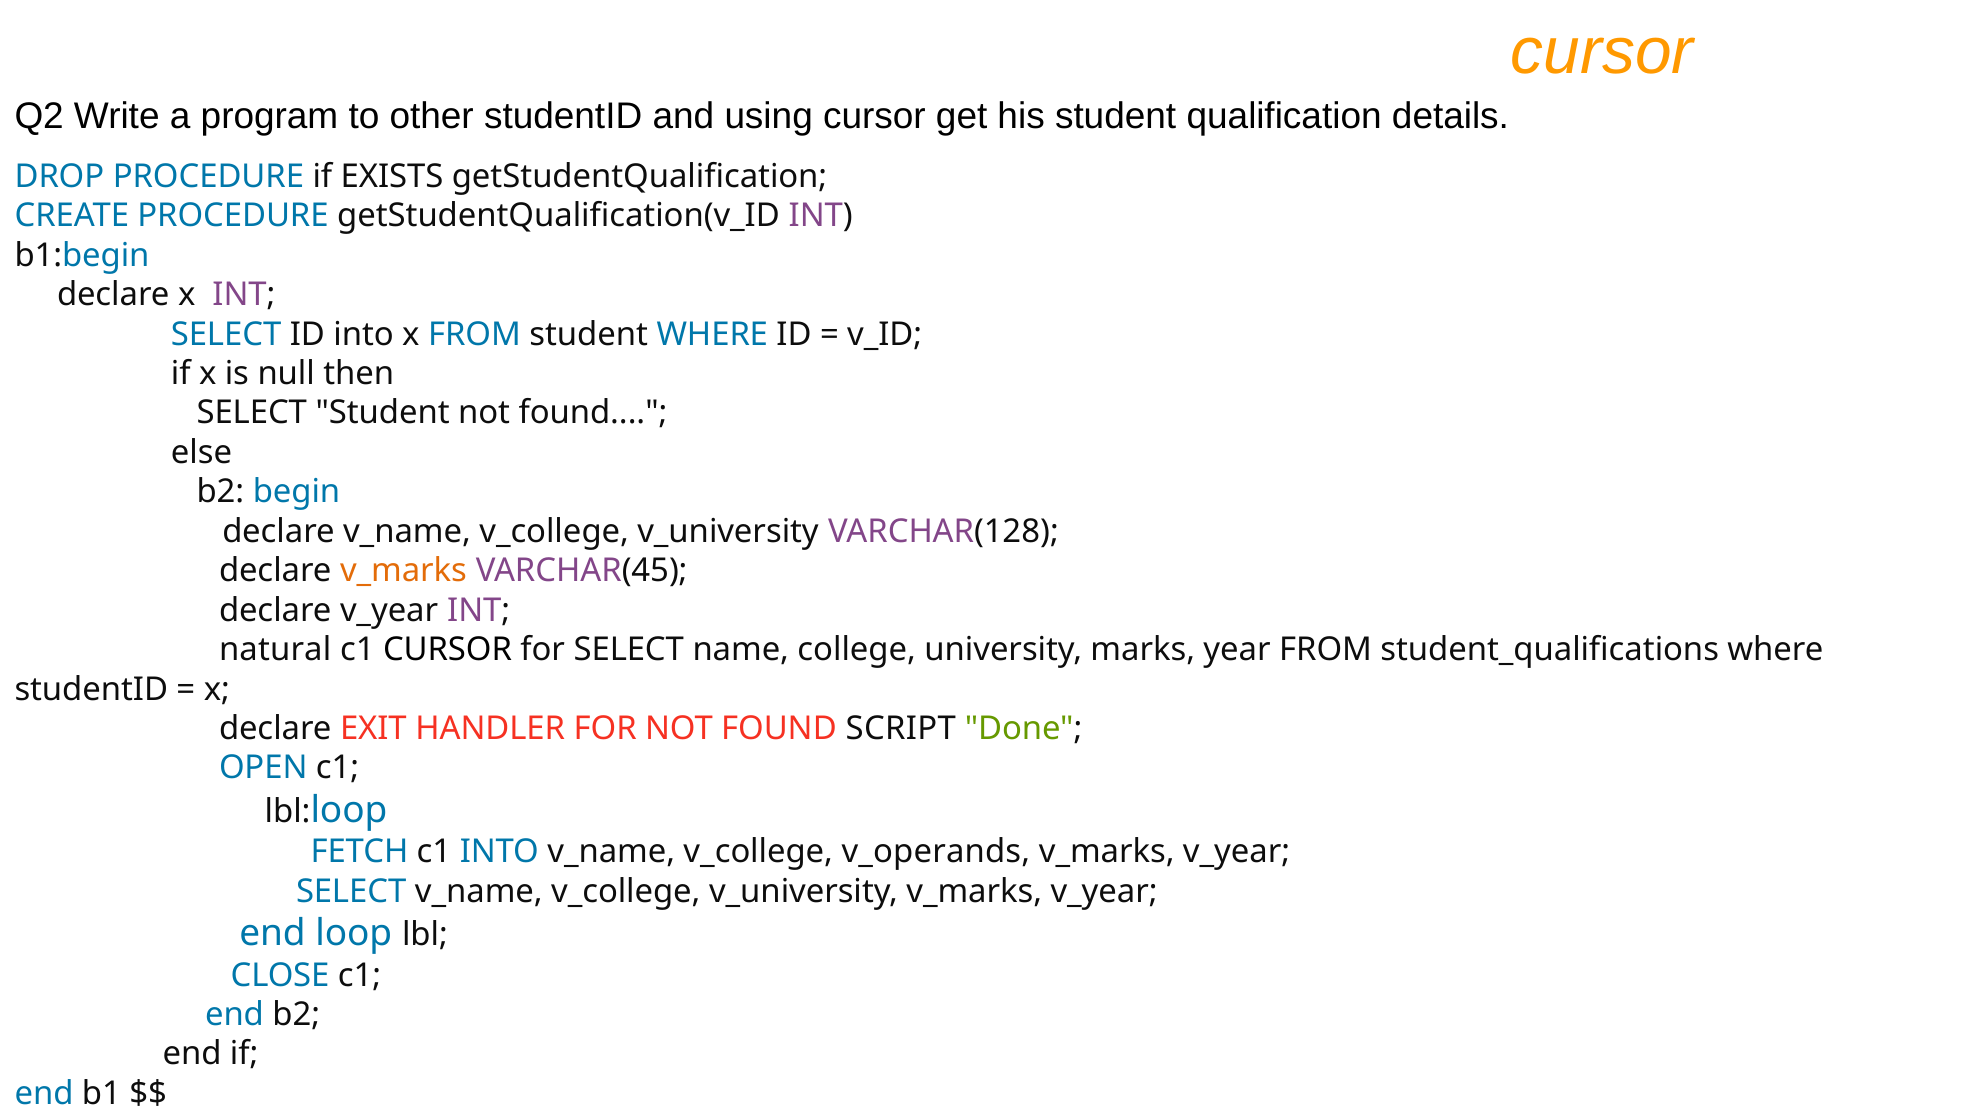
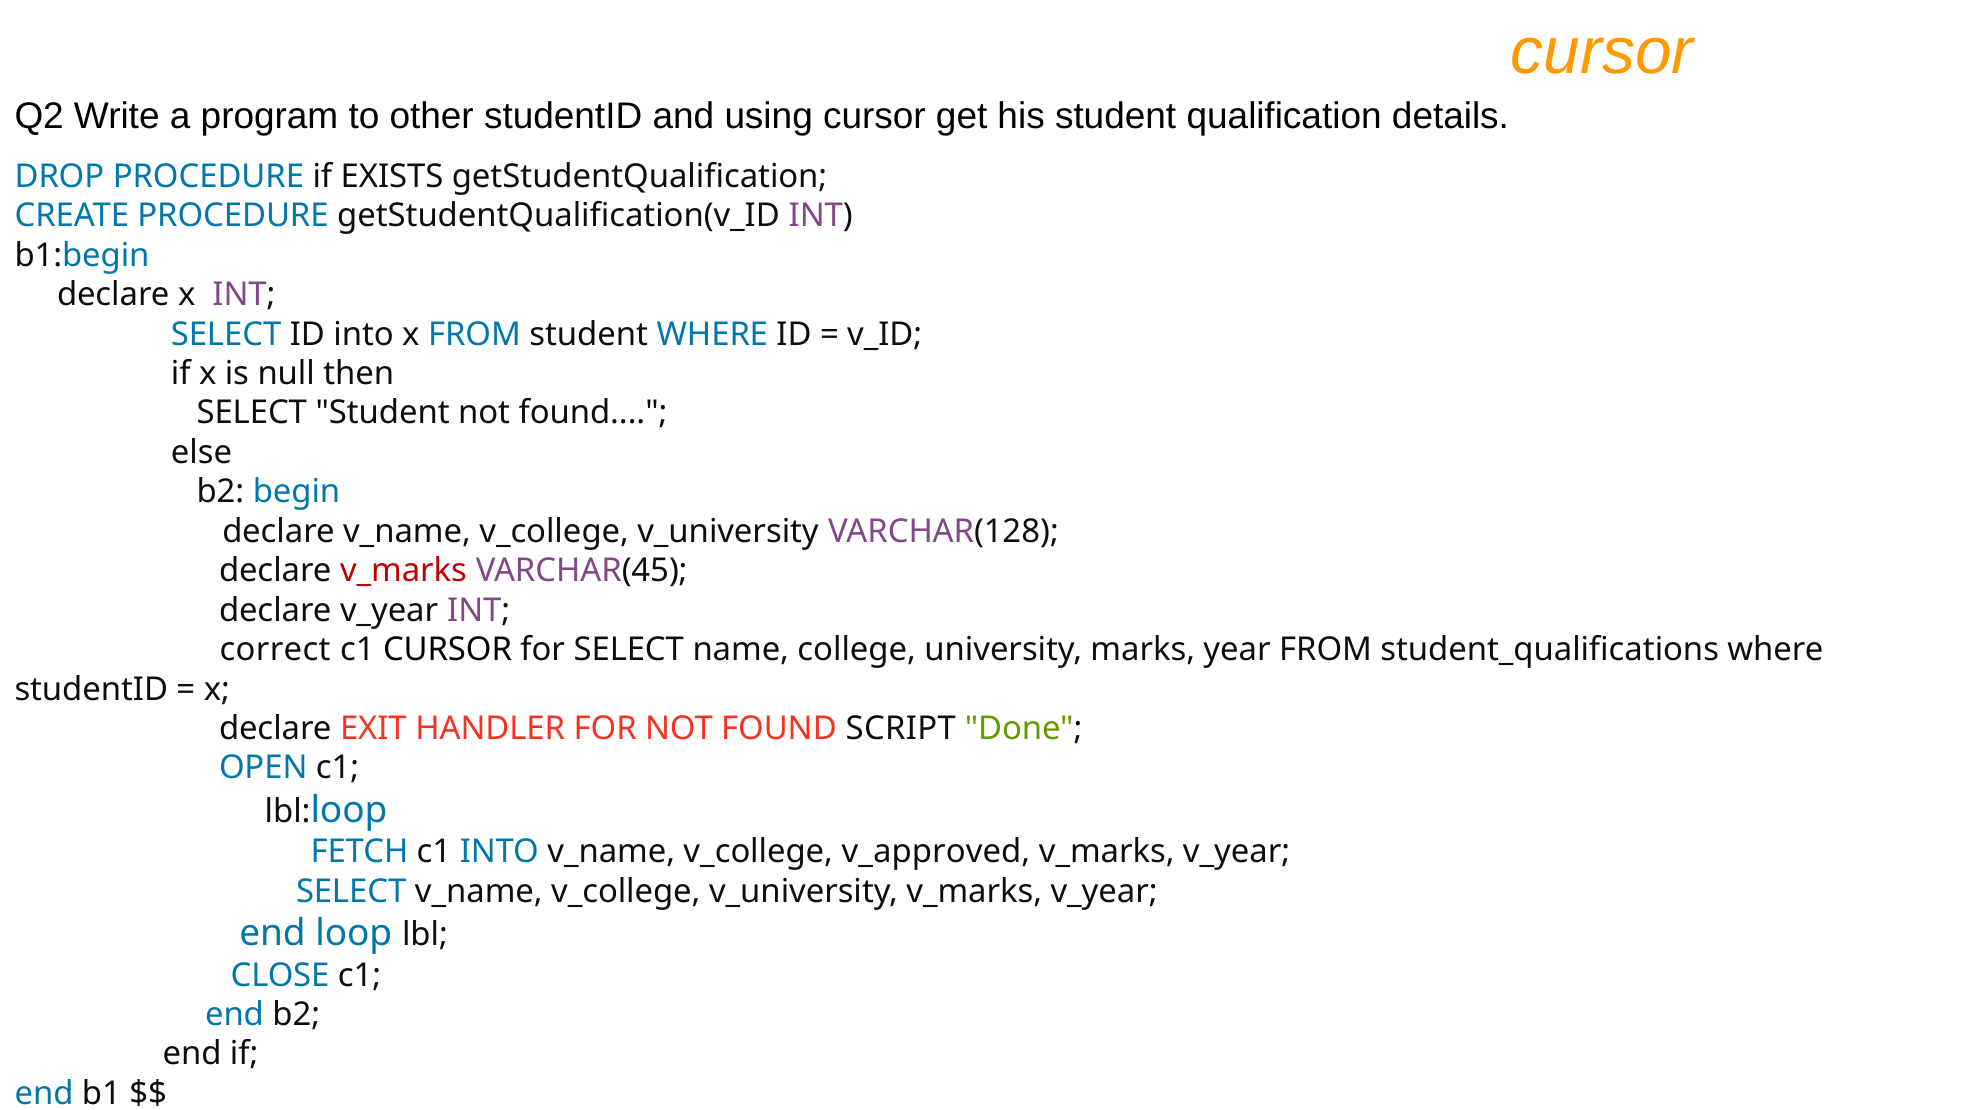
v_marks colour: orange -> red (403, 571)
natural: natural -> correct (275, 650)
v_operands: v_operands -> v_approved (936, 852)
